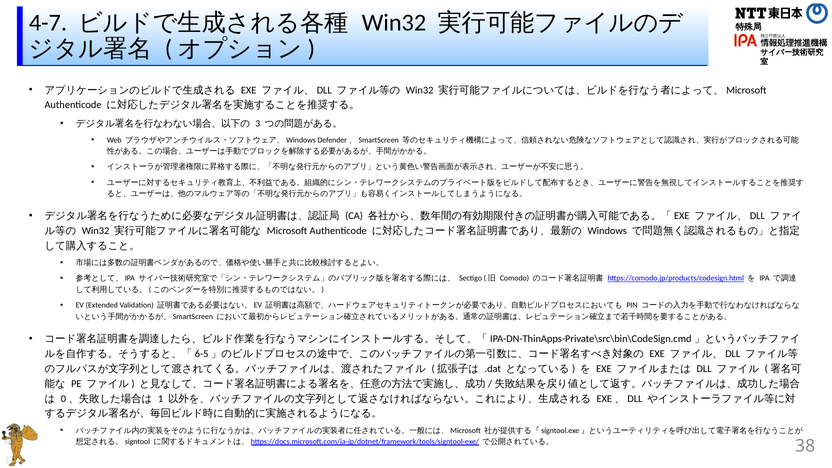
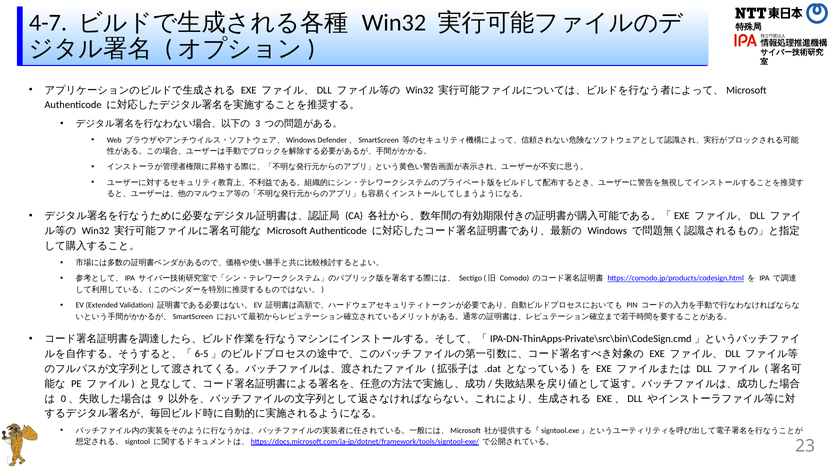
1: 1 -> 9 (161, 399)
38: 38 -> 23 (805, 446)
